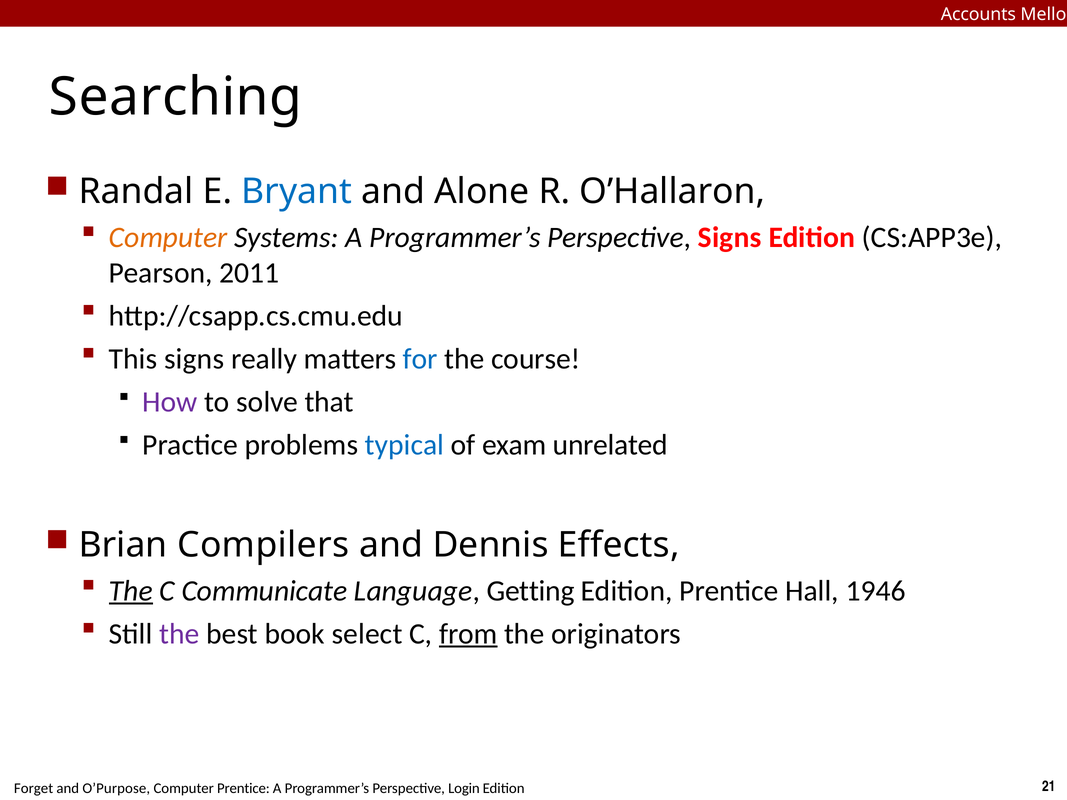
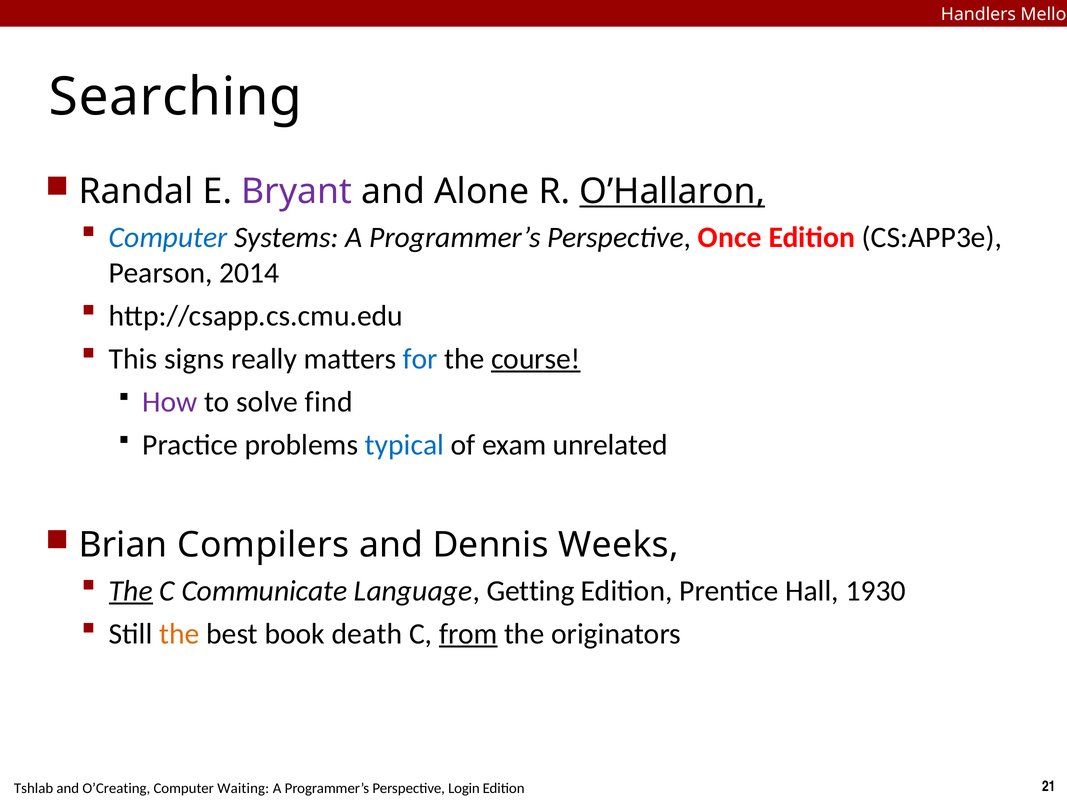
Accounts: Accounts -> Handlers (978, 14)
Bryant colour: blue -> purple (297, 191)
O’Hallaron underline: none -> present (672, 191)
Computer colour: orange -> blue (168, 237)
Perspective Signs: Signs -> Once (730, 237)
2011: 2011 -> 2014 (249, 273)
course underline: none -> present (536, 359)
that: that -> find (329, 402)
Effects: Effects -> Weeks (619, 545)
1946: 1946 -> 1930 (876, 591)
the colour: purple -> orange (179, 634)
select: select -> death (367, 634)
Forget: Forget -> Tshlab (34, 789)
O’Purpose: O’Purpose -> O’Creating (116, 789)
Computer Prentice: Prentice -> Waiting (243, 789)
